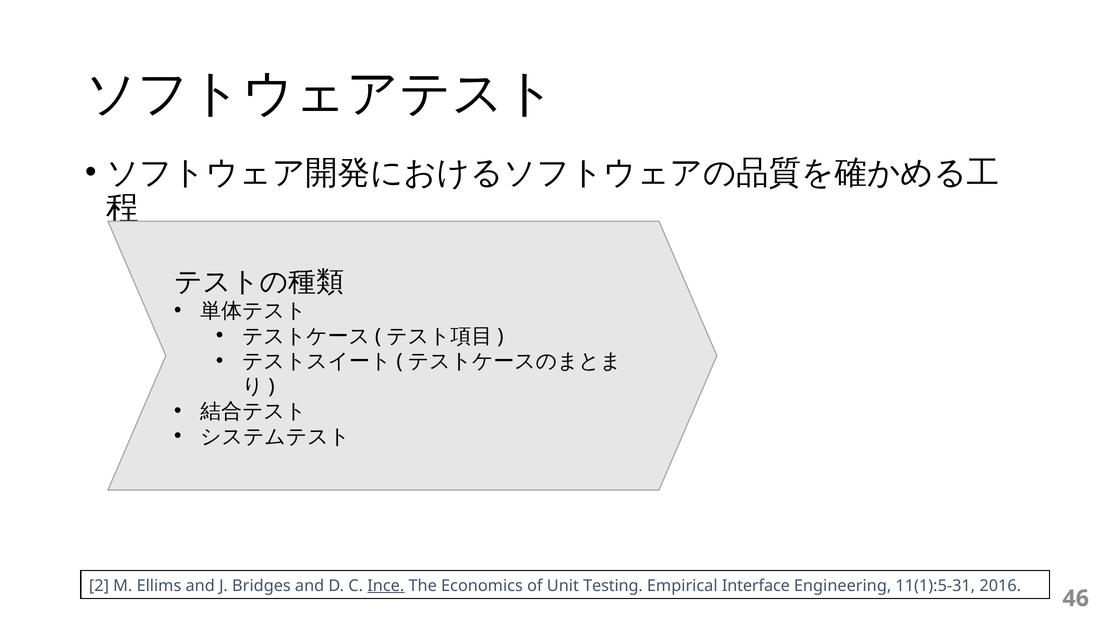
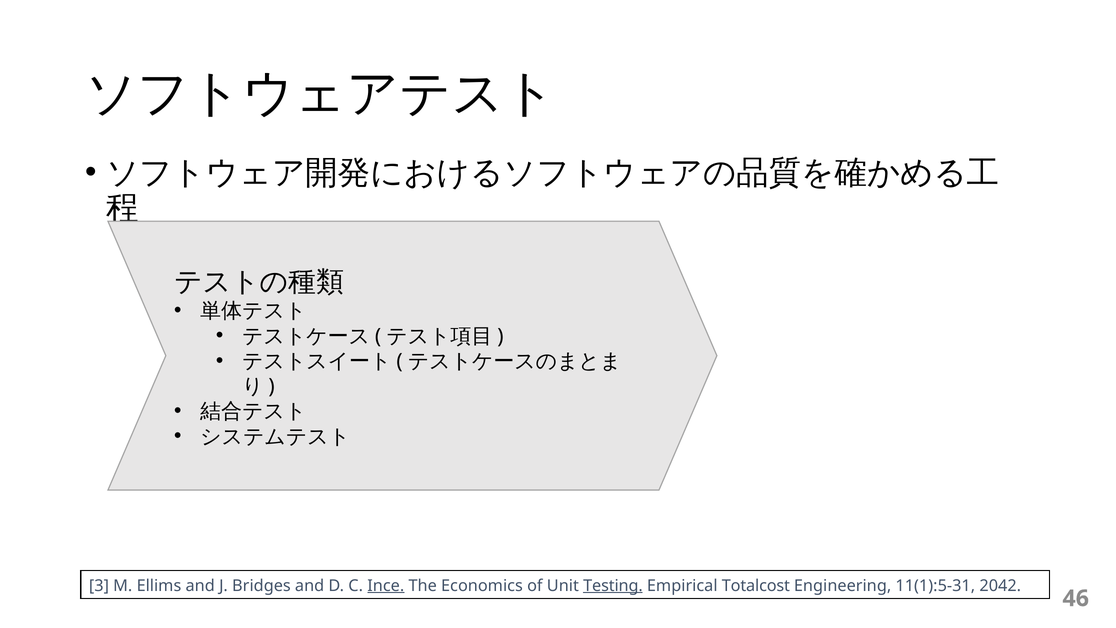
2: 2 -> 3 (99, 585)
Testing underline: none -> present (613, 585)
Interface: Interface -> Totalcost (756, 585)
2016: 2016 -> 2042 (1000, 585)
